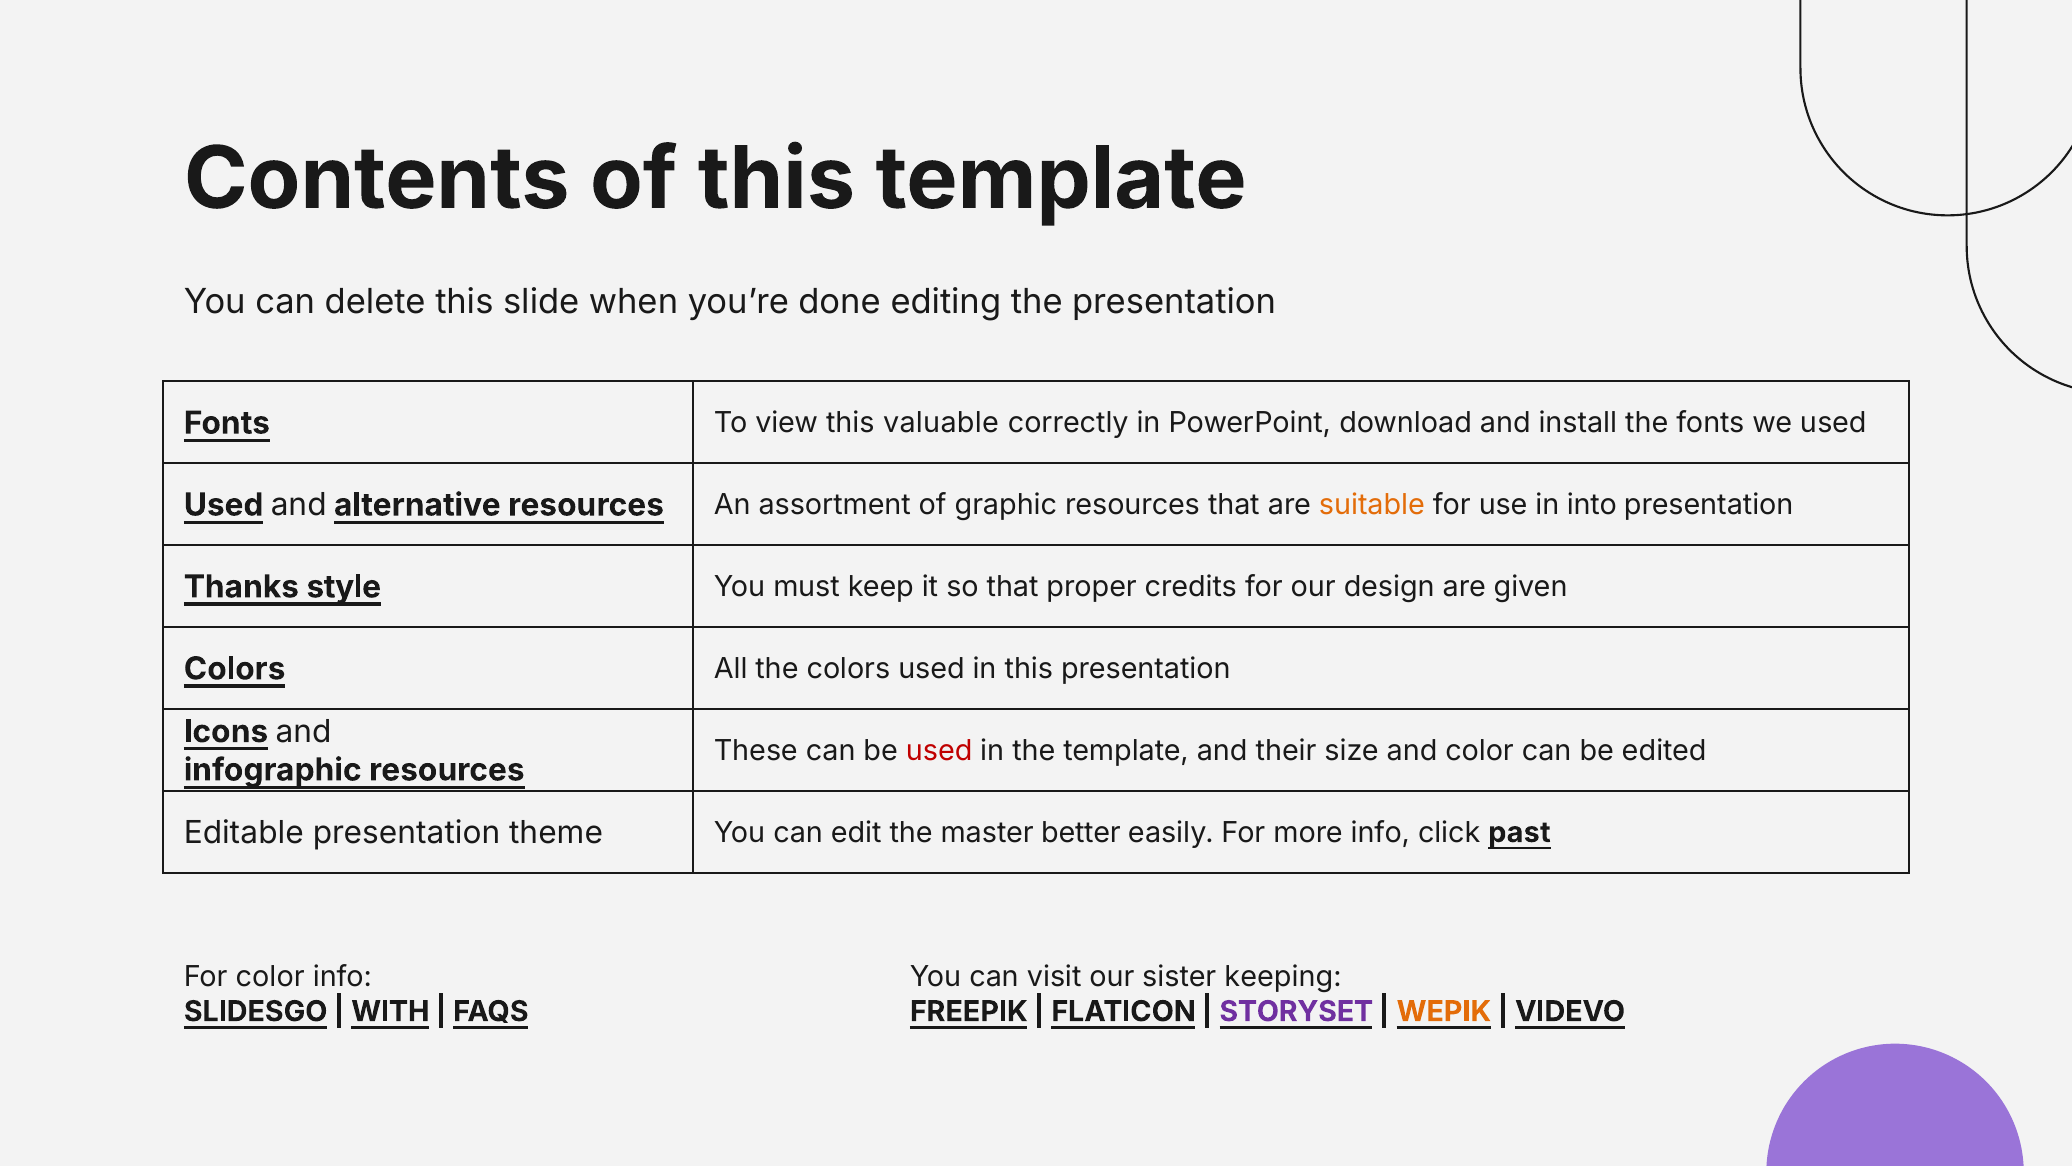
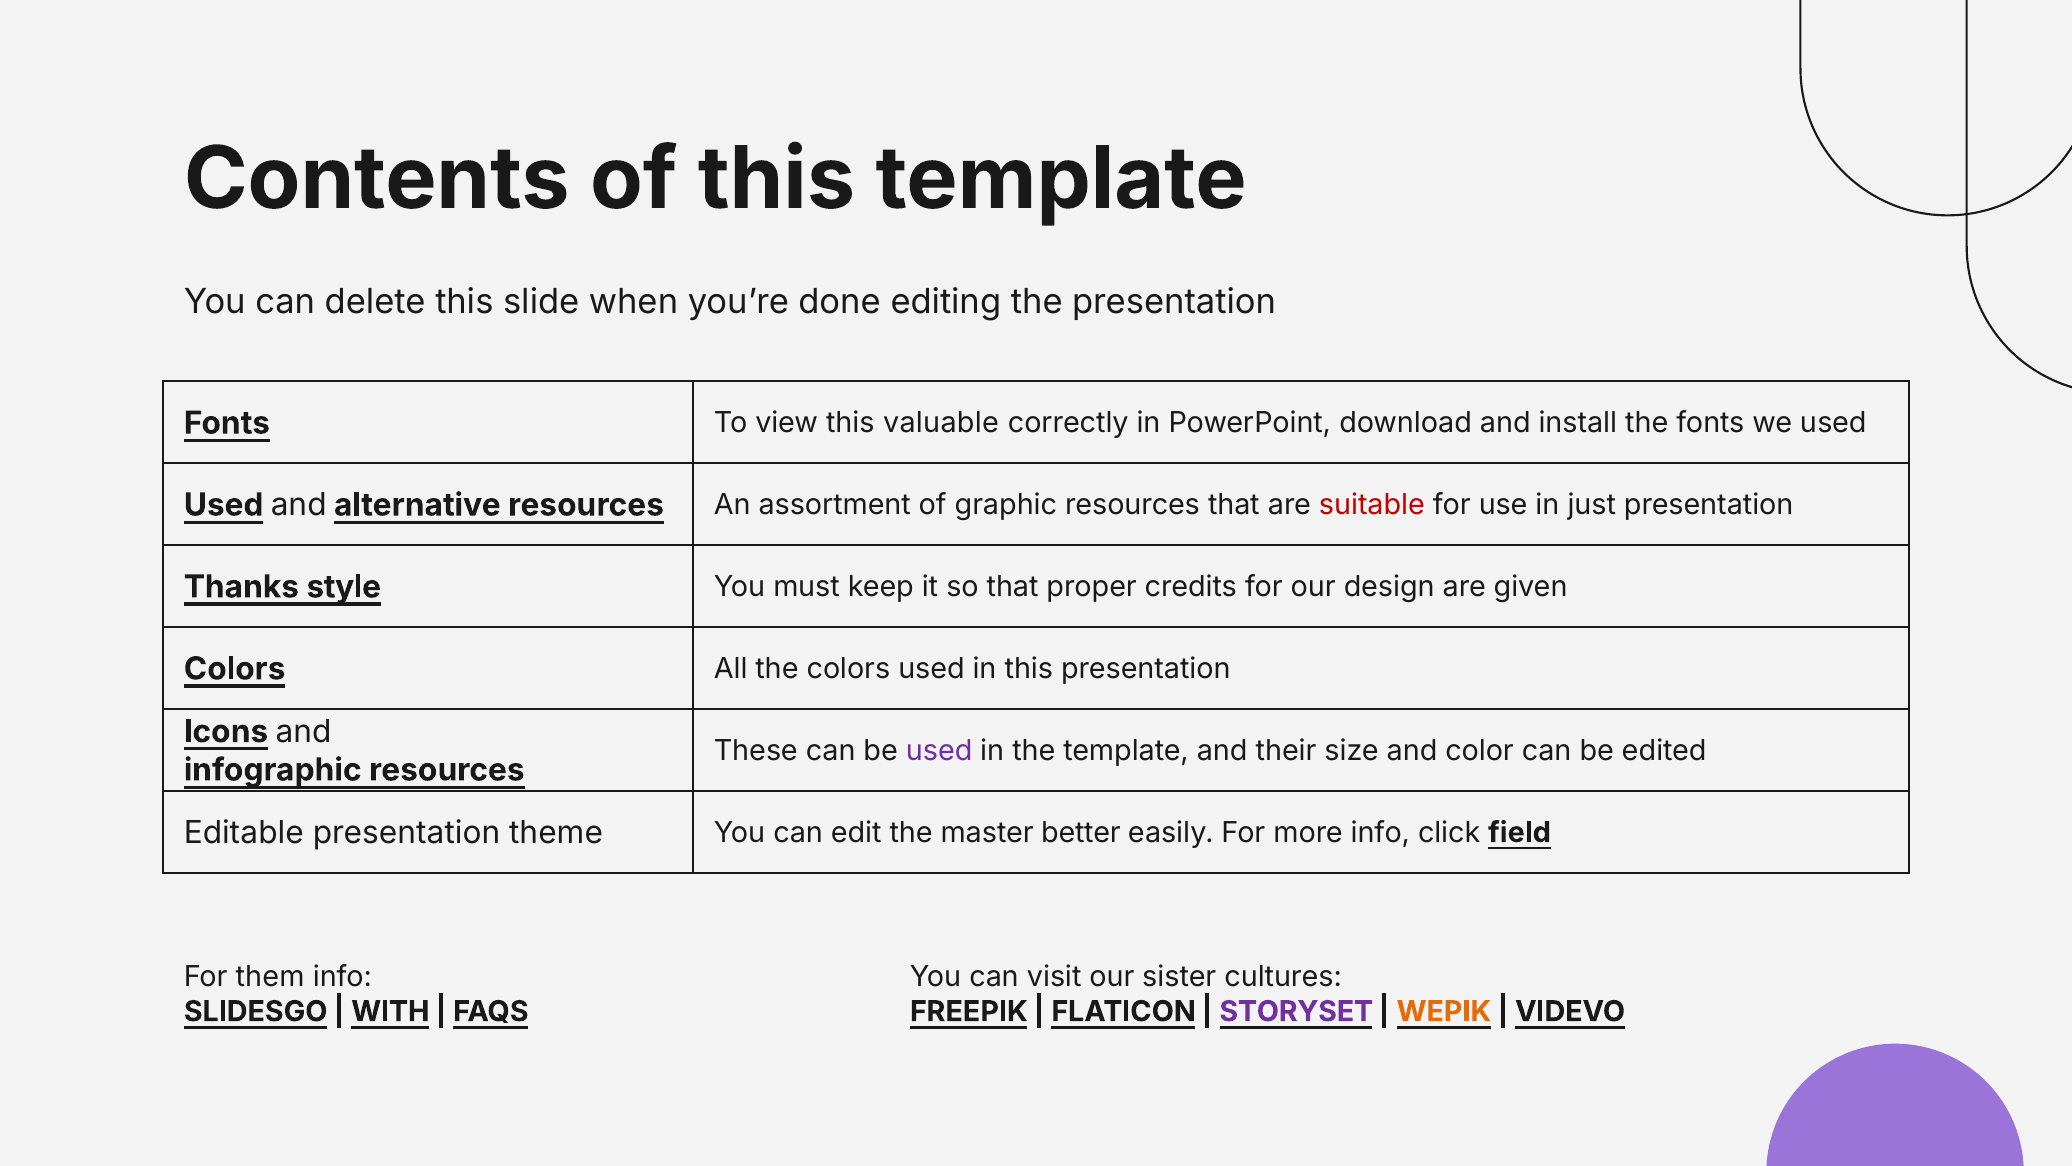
suitable colour: orange -> red (1372, 505)
into: into -> just (1592, 505)
used colour: red -> purple (939, 750)
past: past -> field (1520, 832)
For color: color -> them (270, 977)
keeping: keeping -> cultures (1283, 977)
